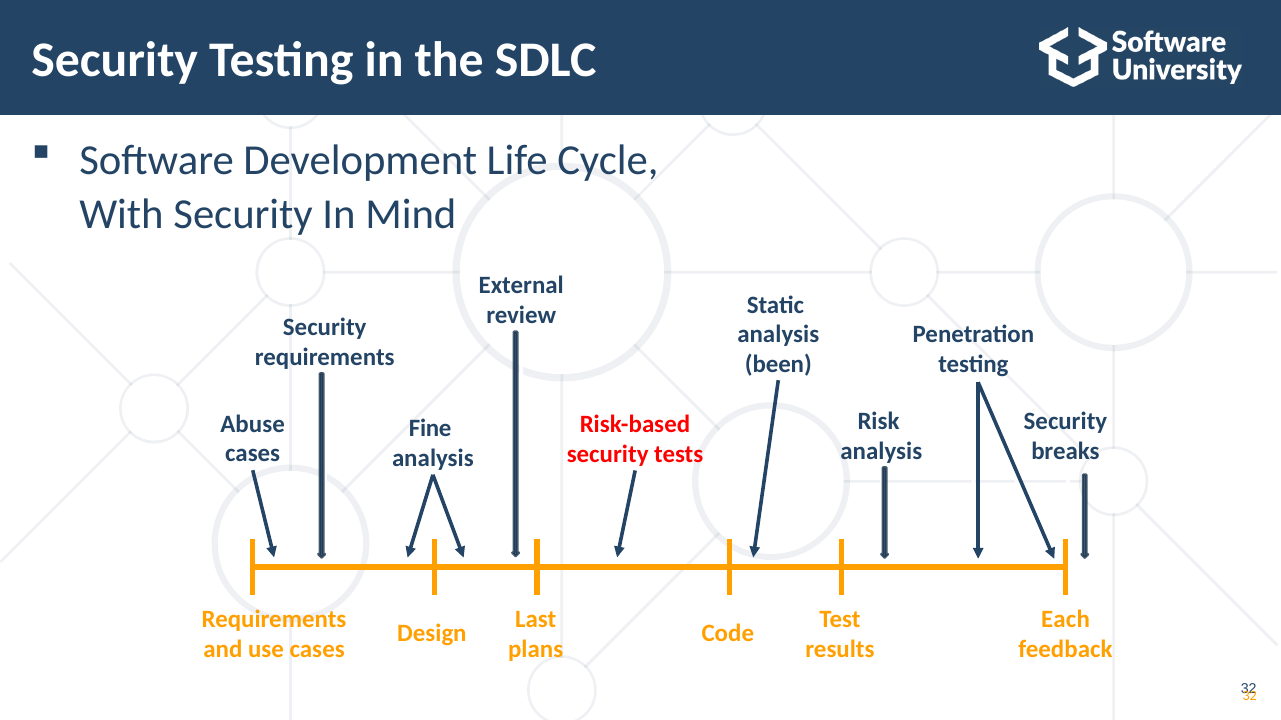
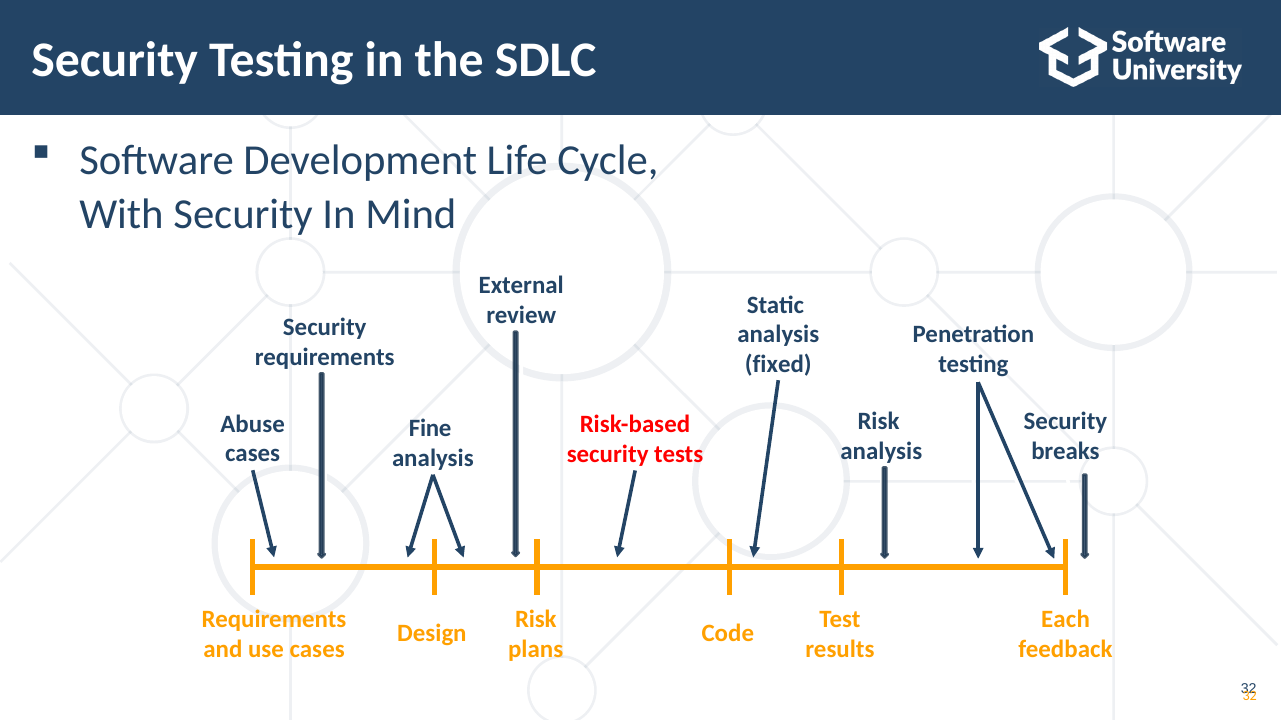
been: been -> fixed (778, 365)
Last: Last -> Risk (536, 620)
